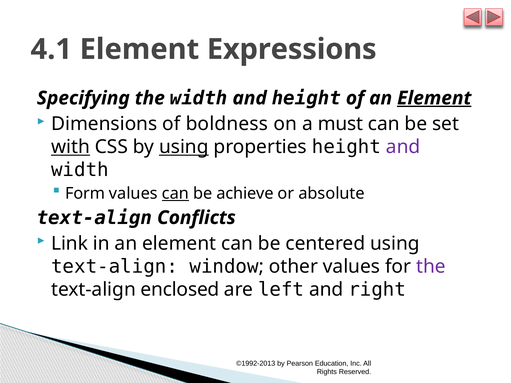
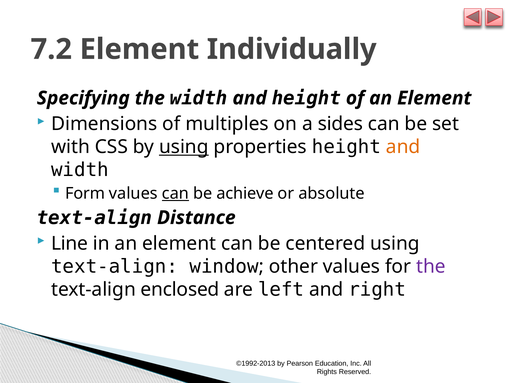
4.1: 4.1 -> 7.2 (51, 49)
Expressions: Expressions -> Individually (292, 49)
Element underline: present -> none (434, 98)
boldness: boldness -> multiples (227, 124)
must: must -> sides (340, 124)
with underline: present -> none (70, 147)
and colour: purple -> orange (403, 147)
Conflicts: Conflicts -> Distance (196, 218)
Link: Link -> Line (70, 244)
